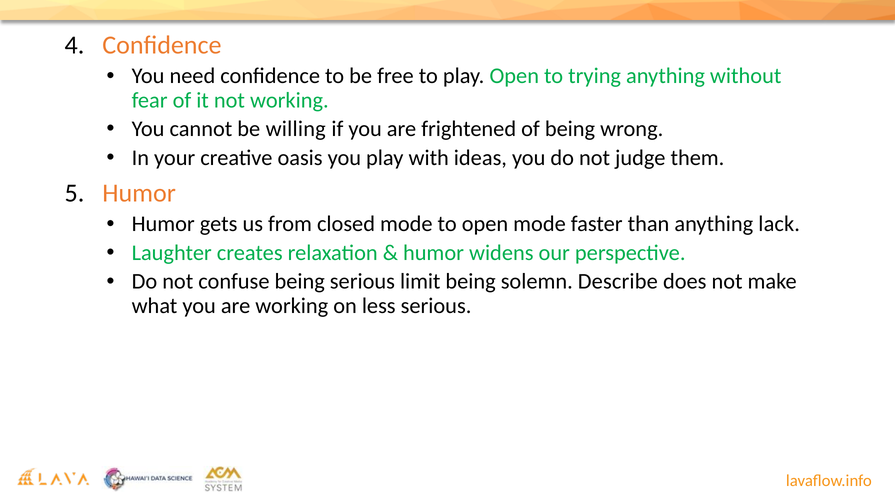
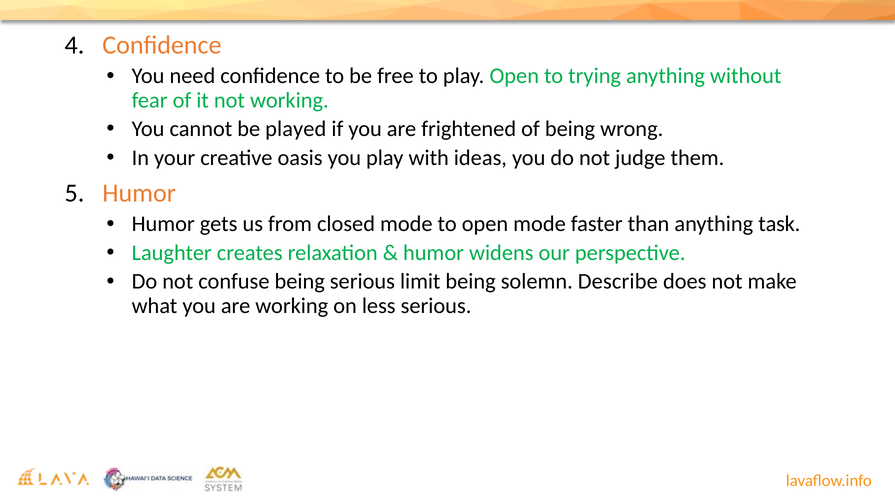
willing: willing -> played (296, 129)
lack: lack -> task (779, 224)
